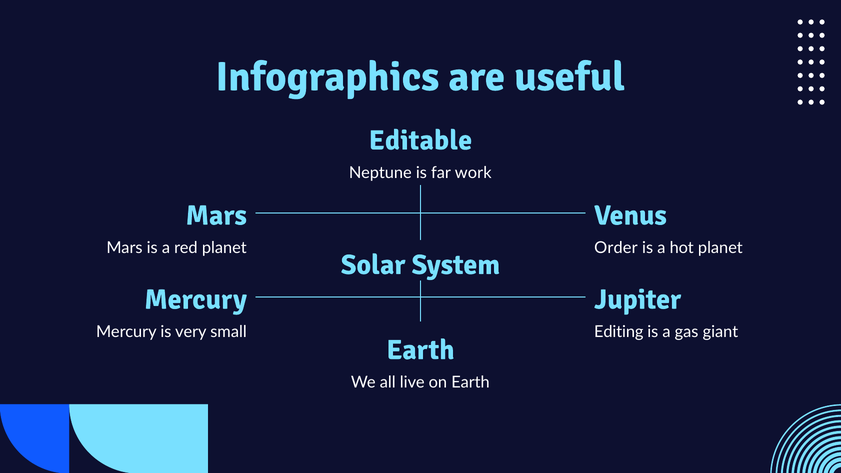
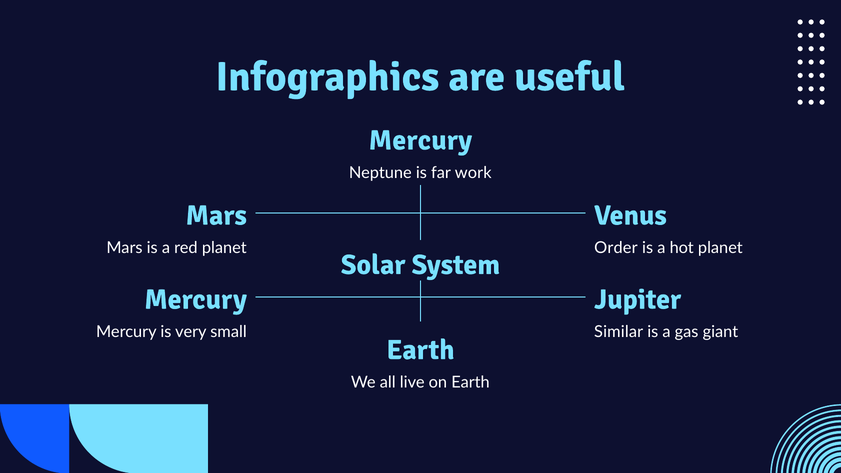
Editable: Editable -> Mercury (420, 140)
Editing: Editing -> Similar (619, 332)
